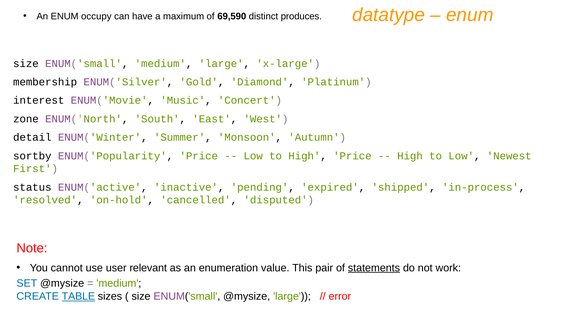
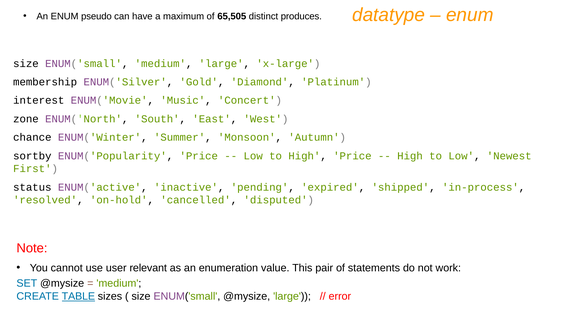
occupy: occupy -> pseudo (96, 16)
69,590: 69,590 -> 65,505 (232, 16)
detail: detail -> chance (32, 137)
statements underline: present -> none (374, 268)
